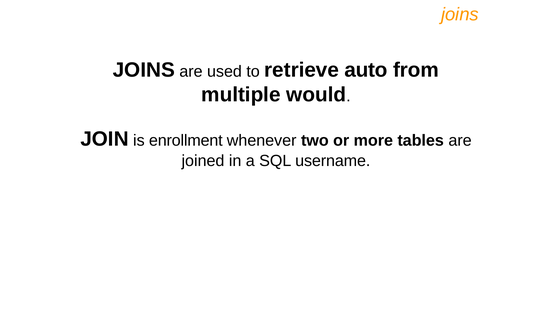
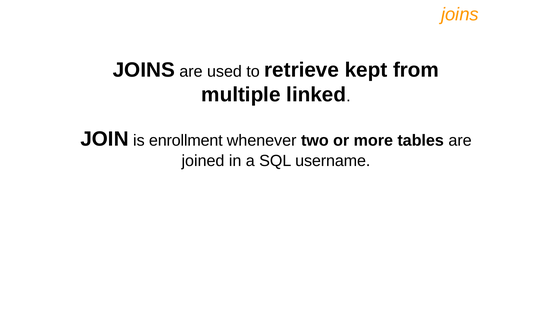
auto: auto -> kept (366, 70)
would: would -> linked (316, 95)
